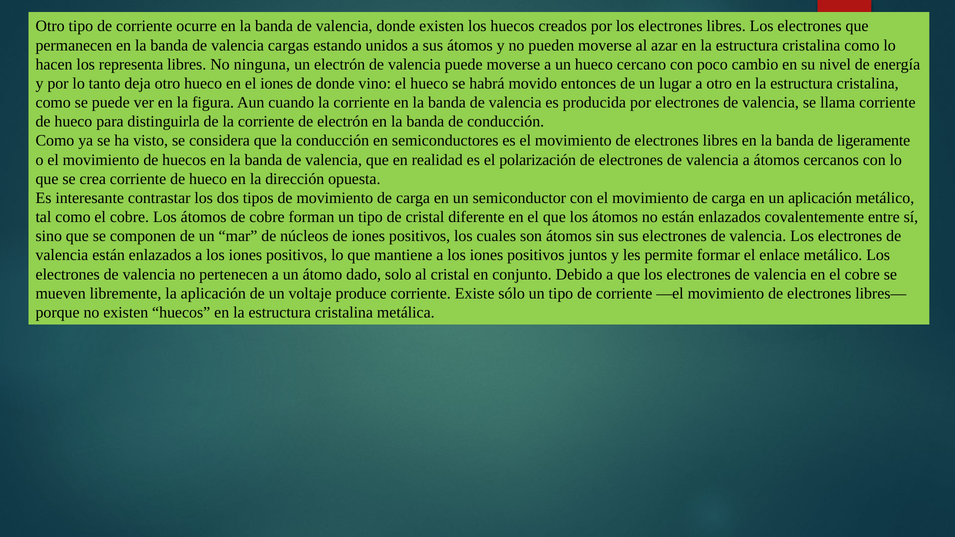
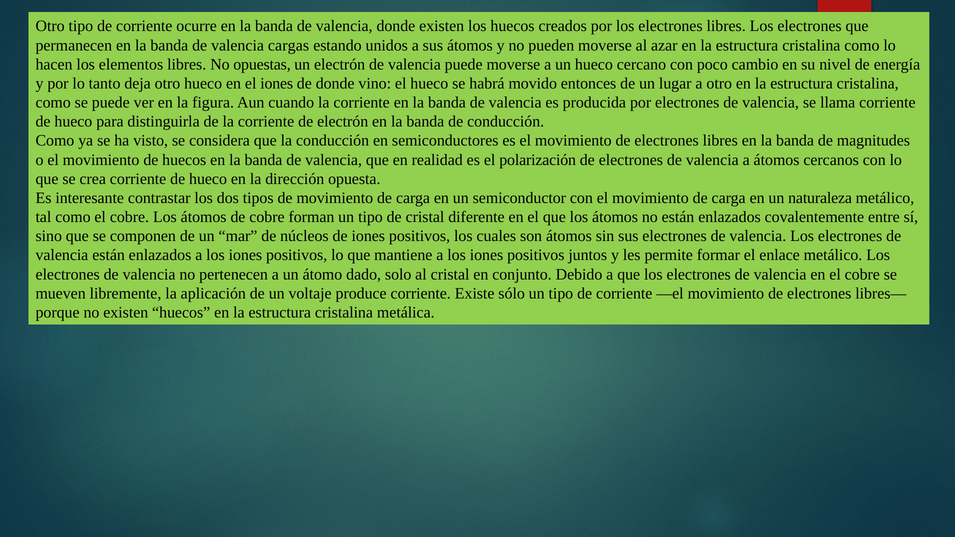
representa: representa -> elementos (131, 64)
ninguna: ninguna -> opuestas (262, 64)
ligeramente: ligeramente -> magnitudes (873, 141)
un aplicación: aplicación -> naturaleza (820, 198)
